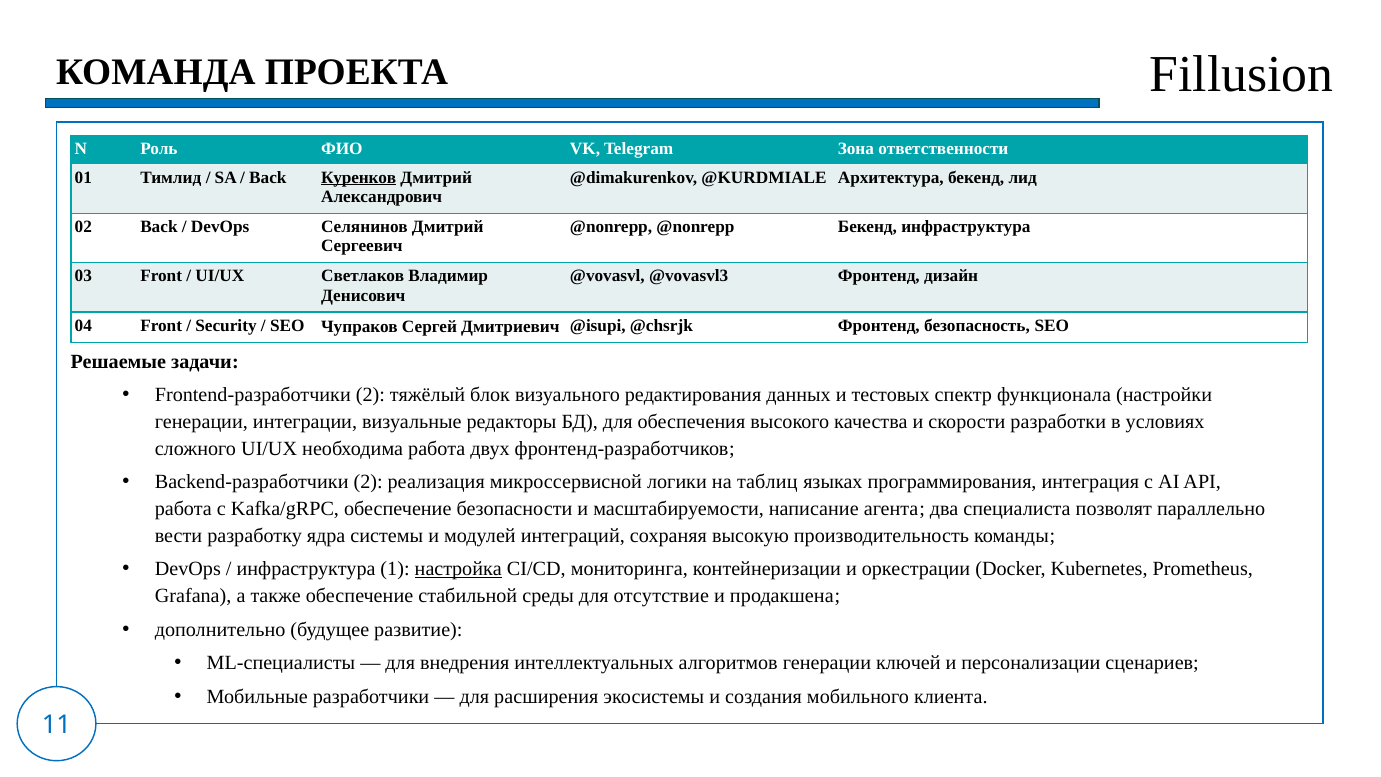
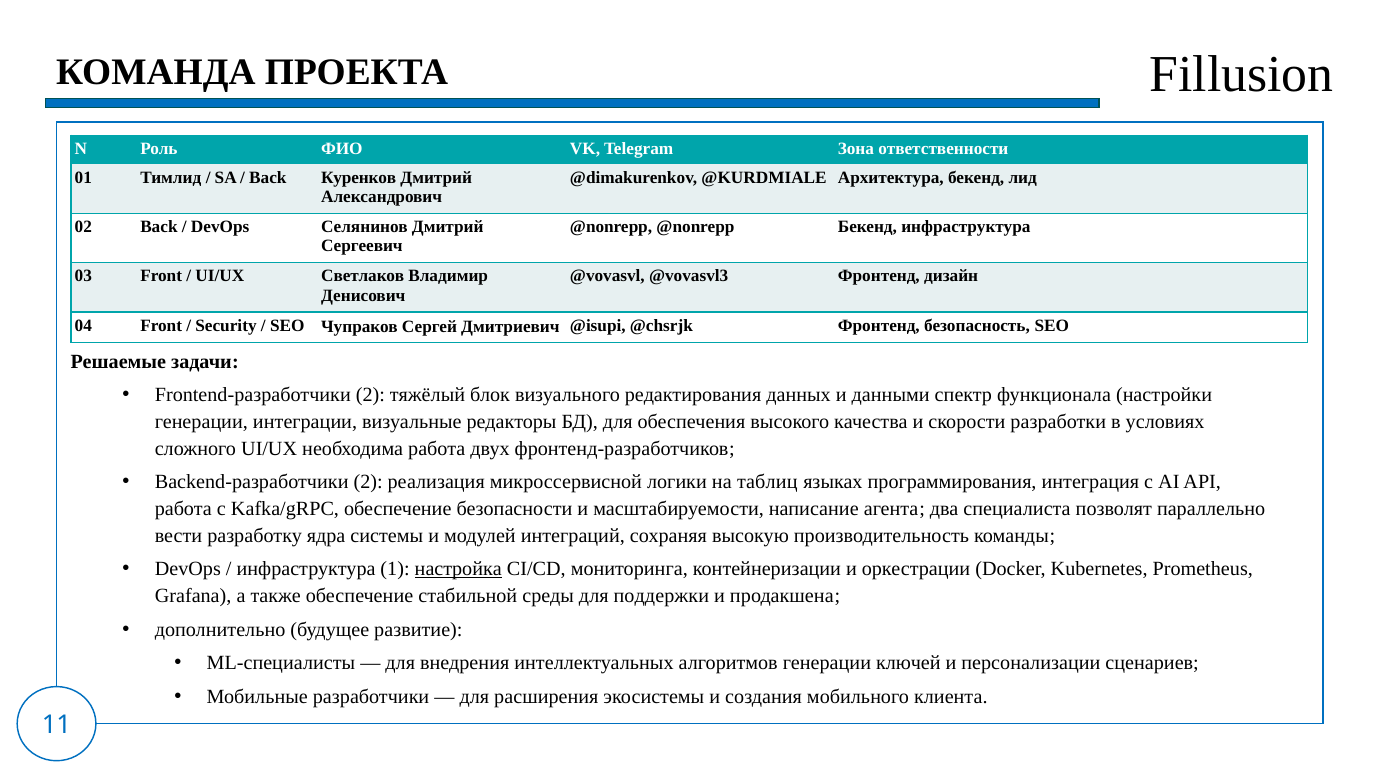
Куренков underline: present -> none (359, 177)
тестовых: тестовых -> данными (891, 395)
отсутствие: отсутствие -> поддержки (661, 596)
